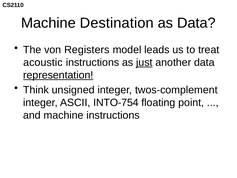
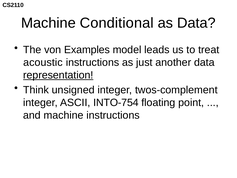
Destination: Destination -> Conditional (117, 23)
Registers: Registers -> Examples (87, 50)
just underline: present -> none (144, 62)
